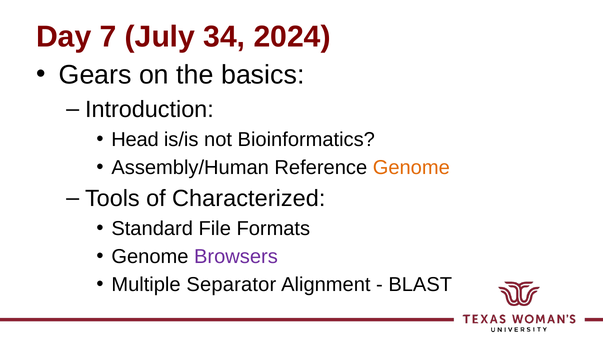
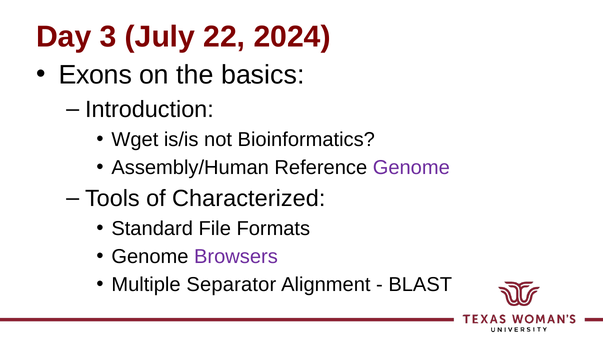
7: 7 -> 3 (108, 37)
34: 34 -> 22 (224, 37)
Gears: Gears -> Exons (95, 75)
Head: Head -> Wget (135, 140)
Genome colour: orange -> purple (411, 168)
